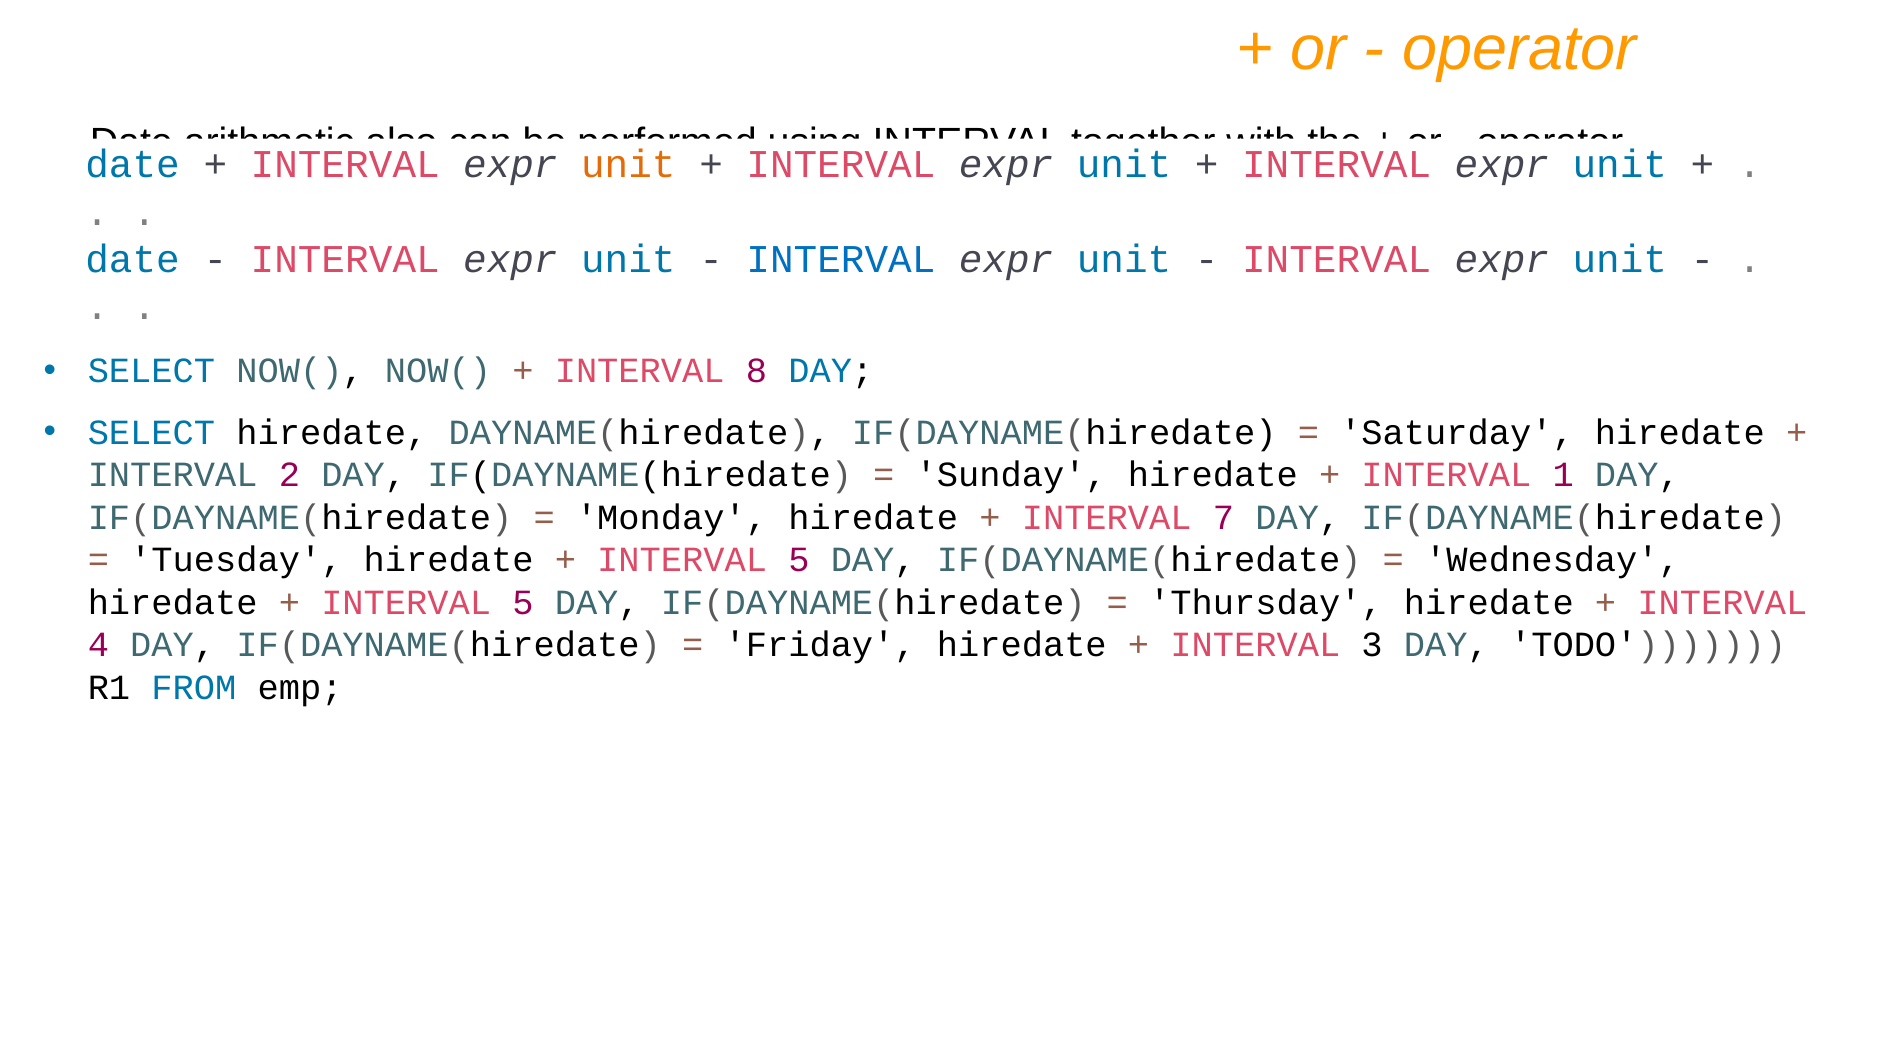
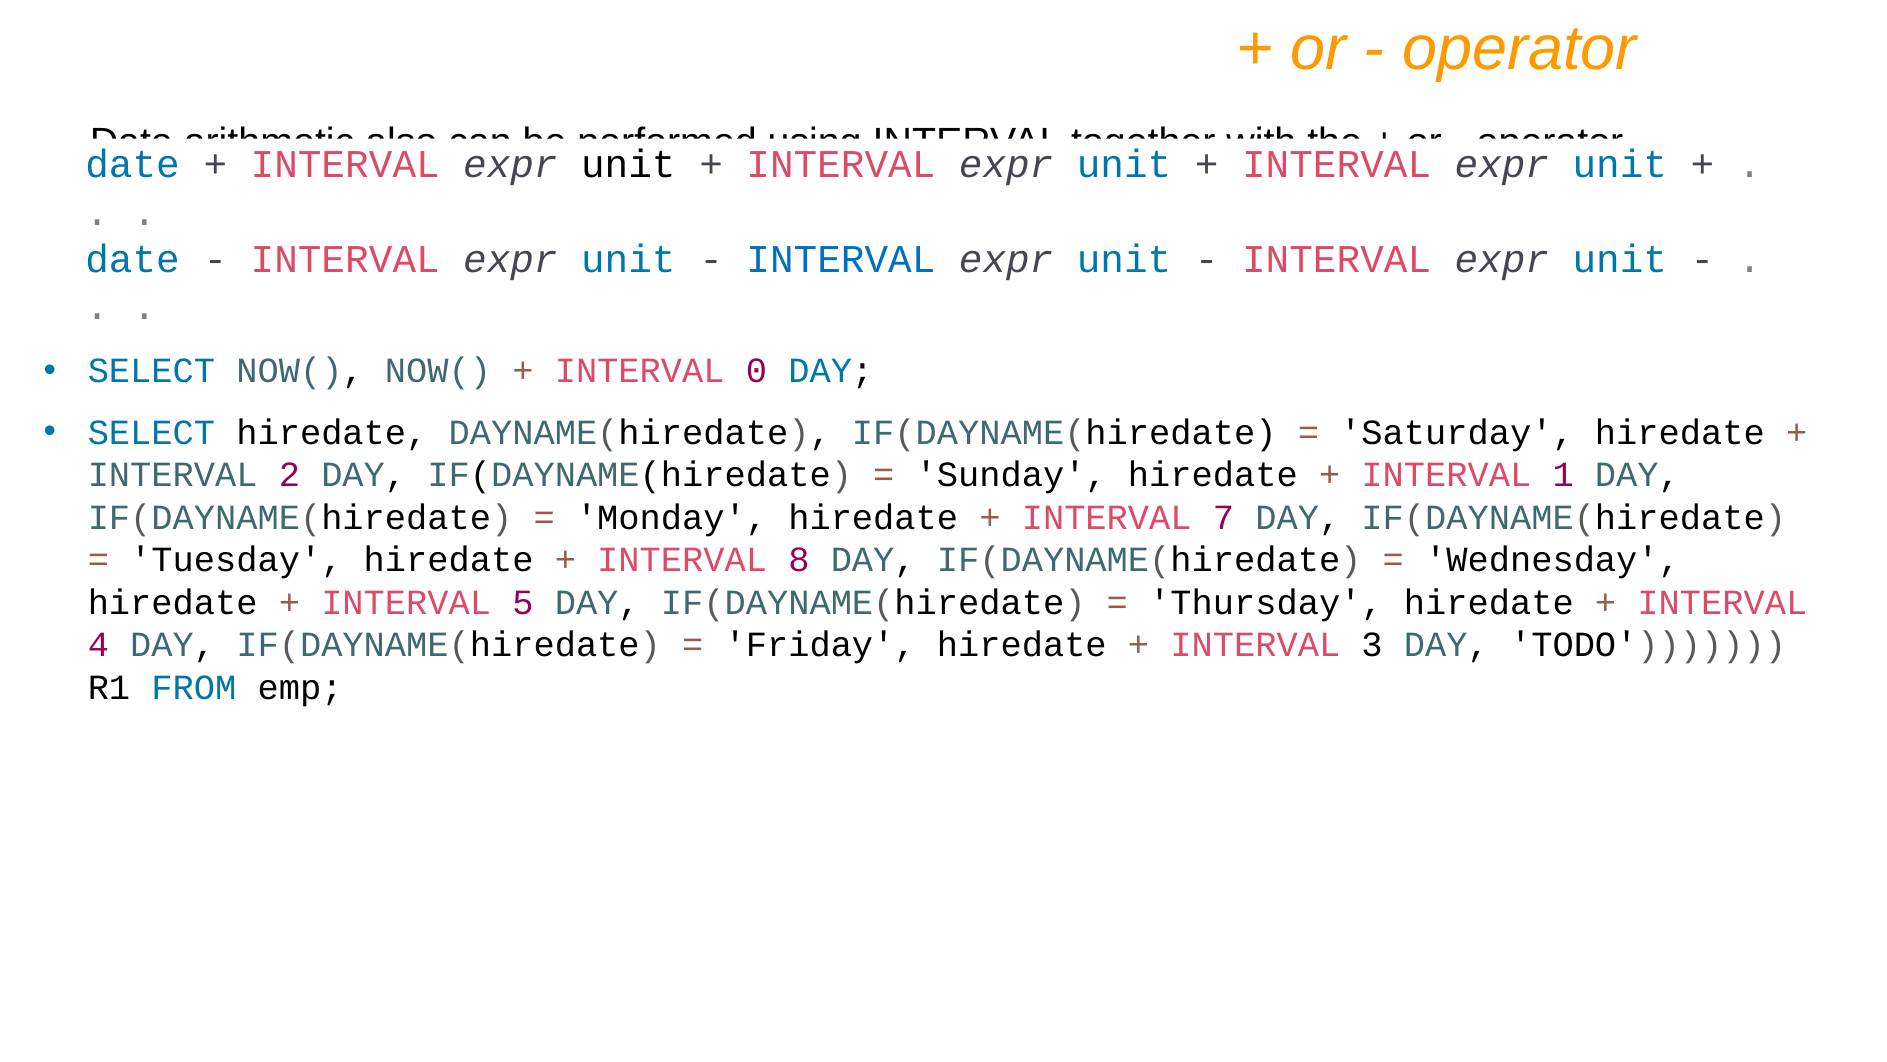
unit colour: orange -> black (628, 165)
8: 8 -> 0 (756, 371)
5: 5 -> 8 (799, 560)
